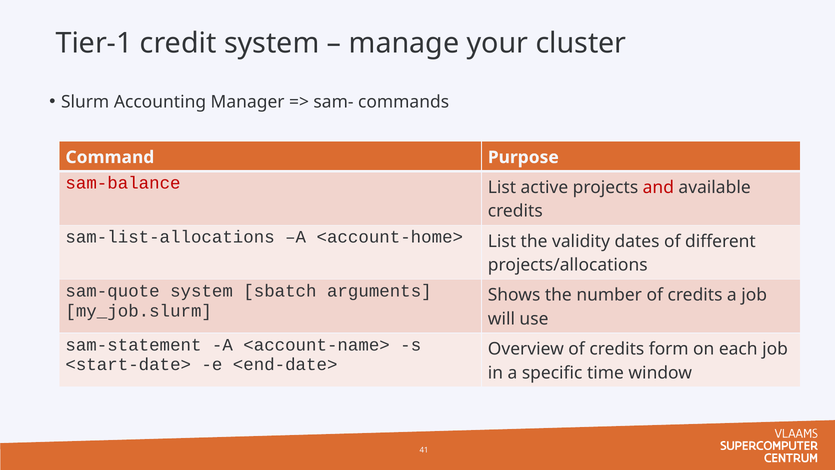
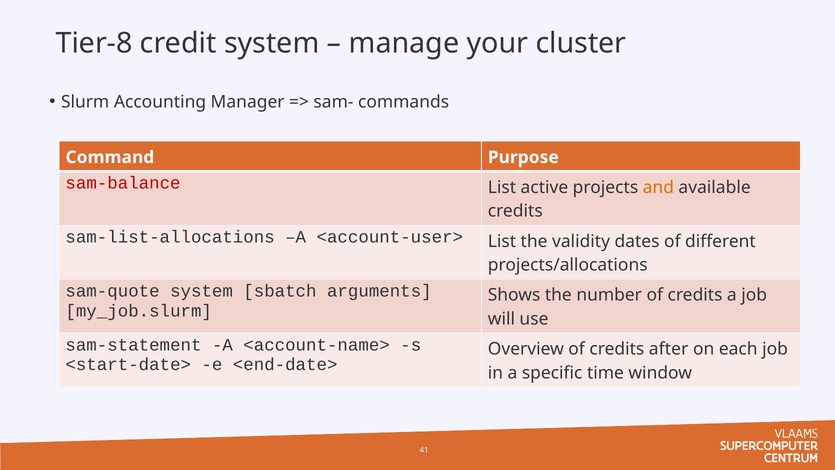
Tier-1: Tier-1 -> Tier-8 (94, 43)
and colour: red -> orange (658, 187)
<account-home>: <account-home> -> <account-user> (390, 237)
form: form -> after (669, 349)
